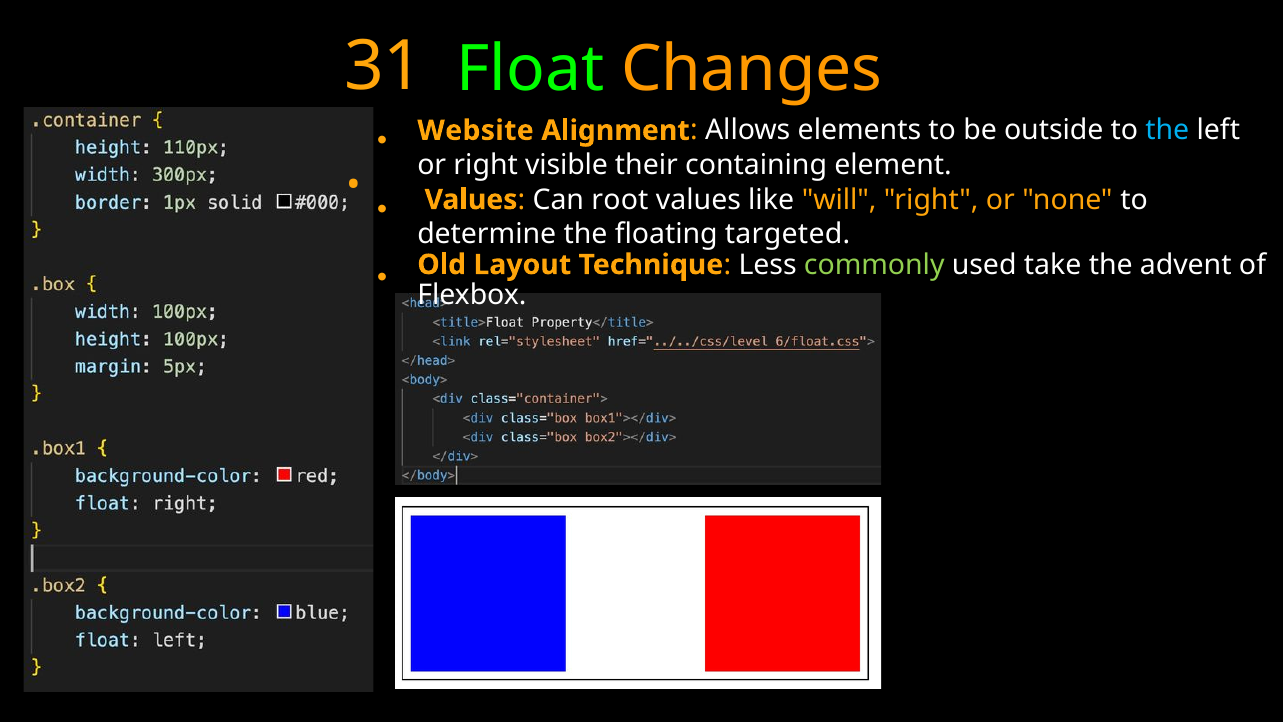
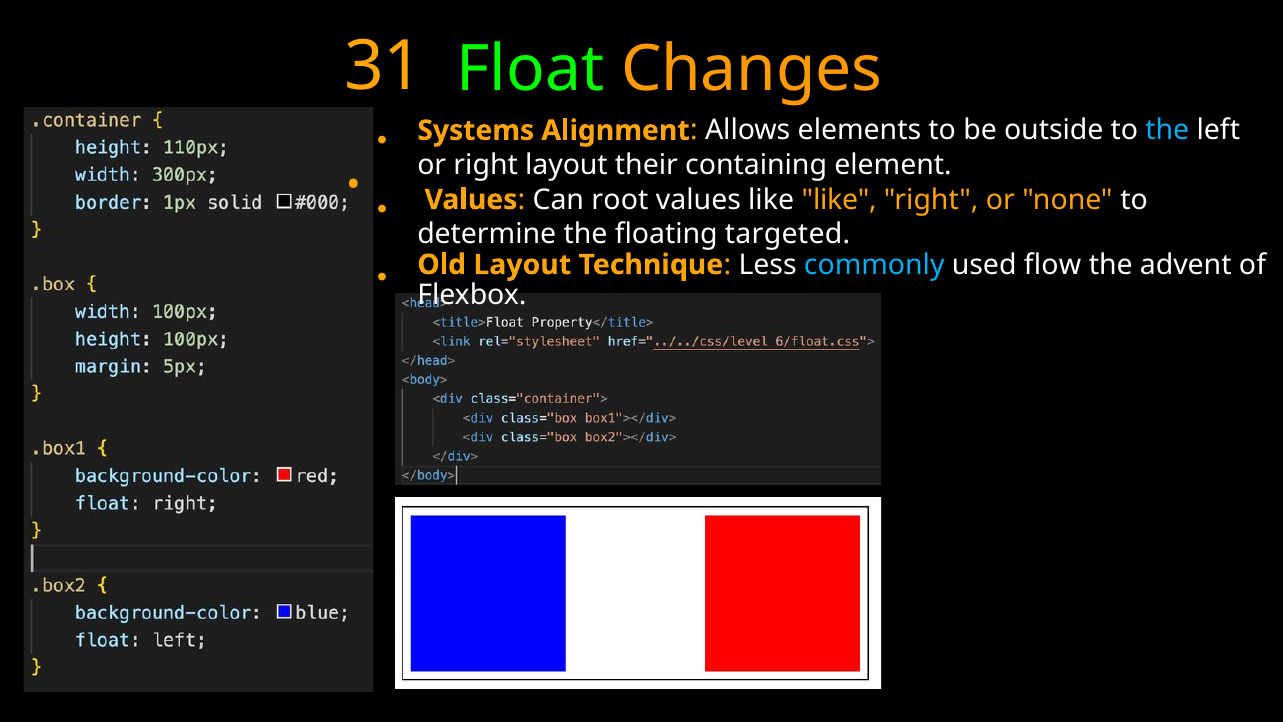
Website: Website -> Systems (476, 130)
right visible: visible -> layout (566, 165)
like will: will -> like (839, 200)
commonly colour: light green -> light blue (874, 265)
take: take -> flow (1053, 265)
